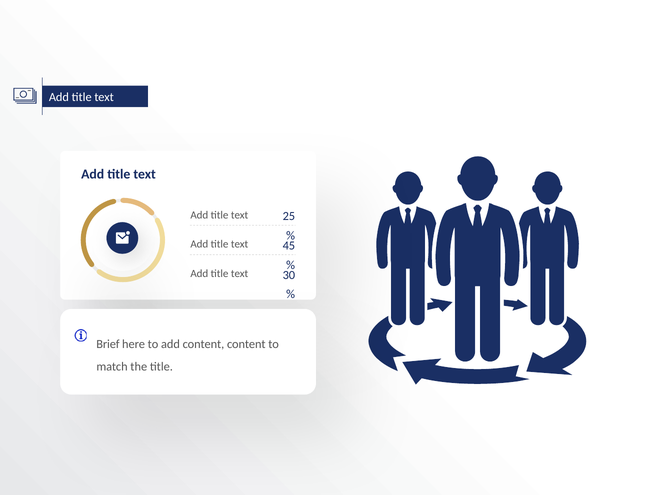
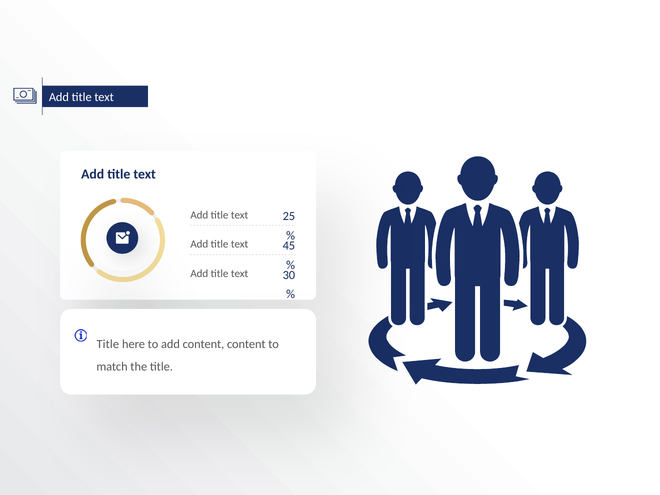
Brief: Brief -> Title (108, 344)
